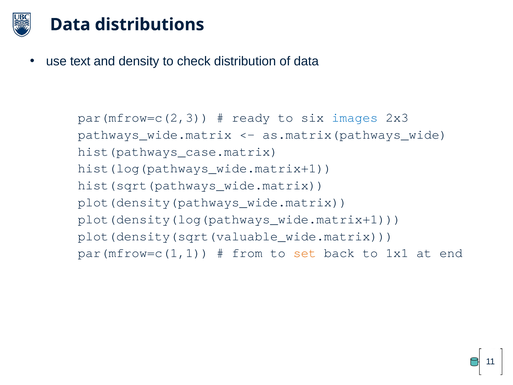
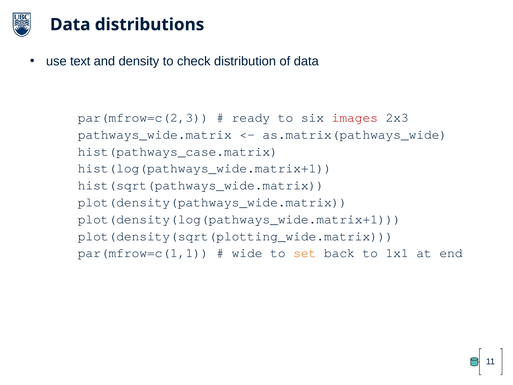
images colour: blue -> red (355, 118)
plot(density(sqrt(valuable_wide.matrix: plot(density(sqrt(valuable_wide.matrix -> plot(density(sqrt(plotting_wide.matrix (236, 236)
from: from -> wide (247, 253)
